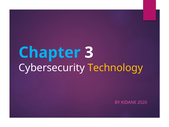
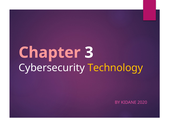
Chapter colour: light blue -> pink (50, 52)
